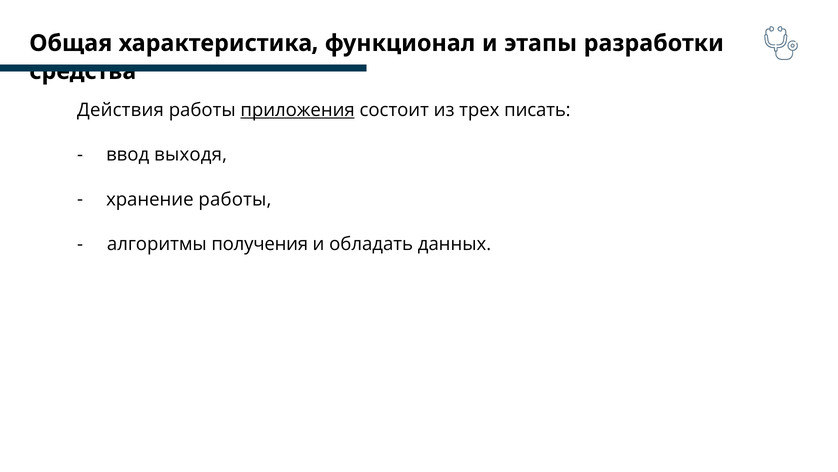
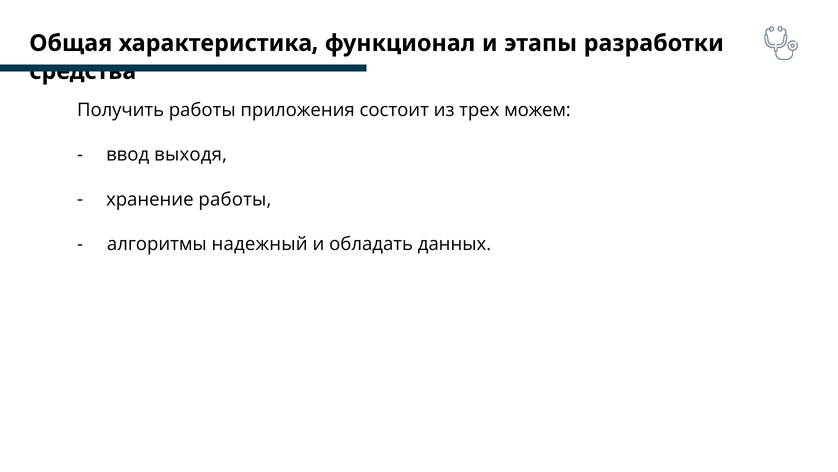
Действия: Действия -> Получить (121, 110)
приложения underline: present -> none (298, 110)
писать: писать -> можем (537, 110)
получения: получения -> надежный (260, 244)
